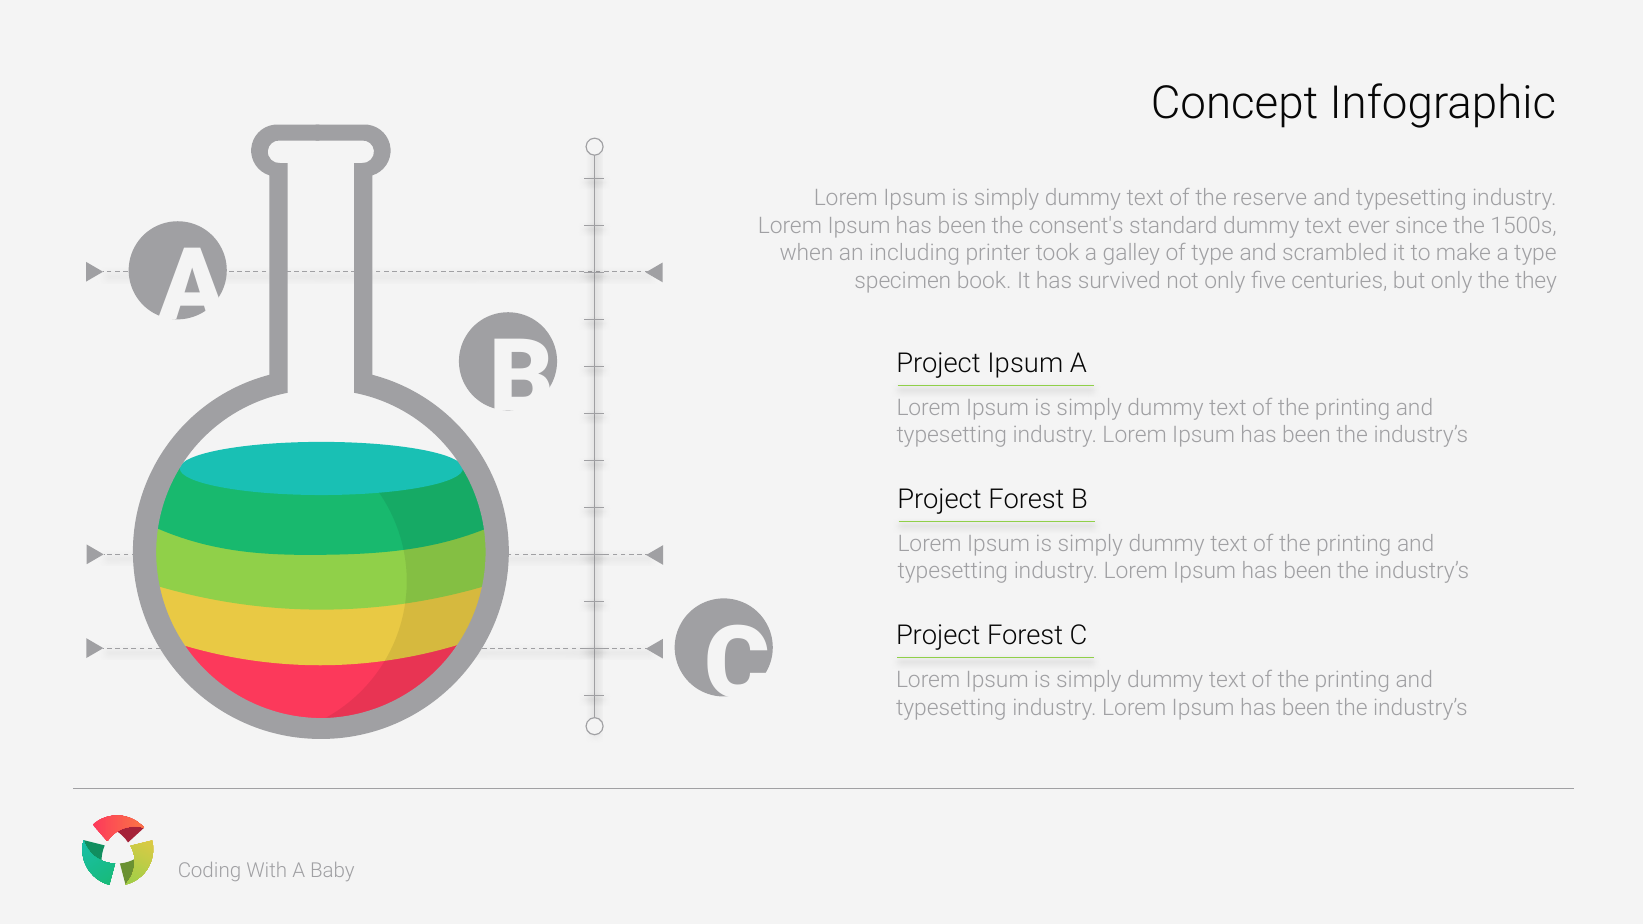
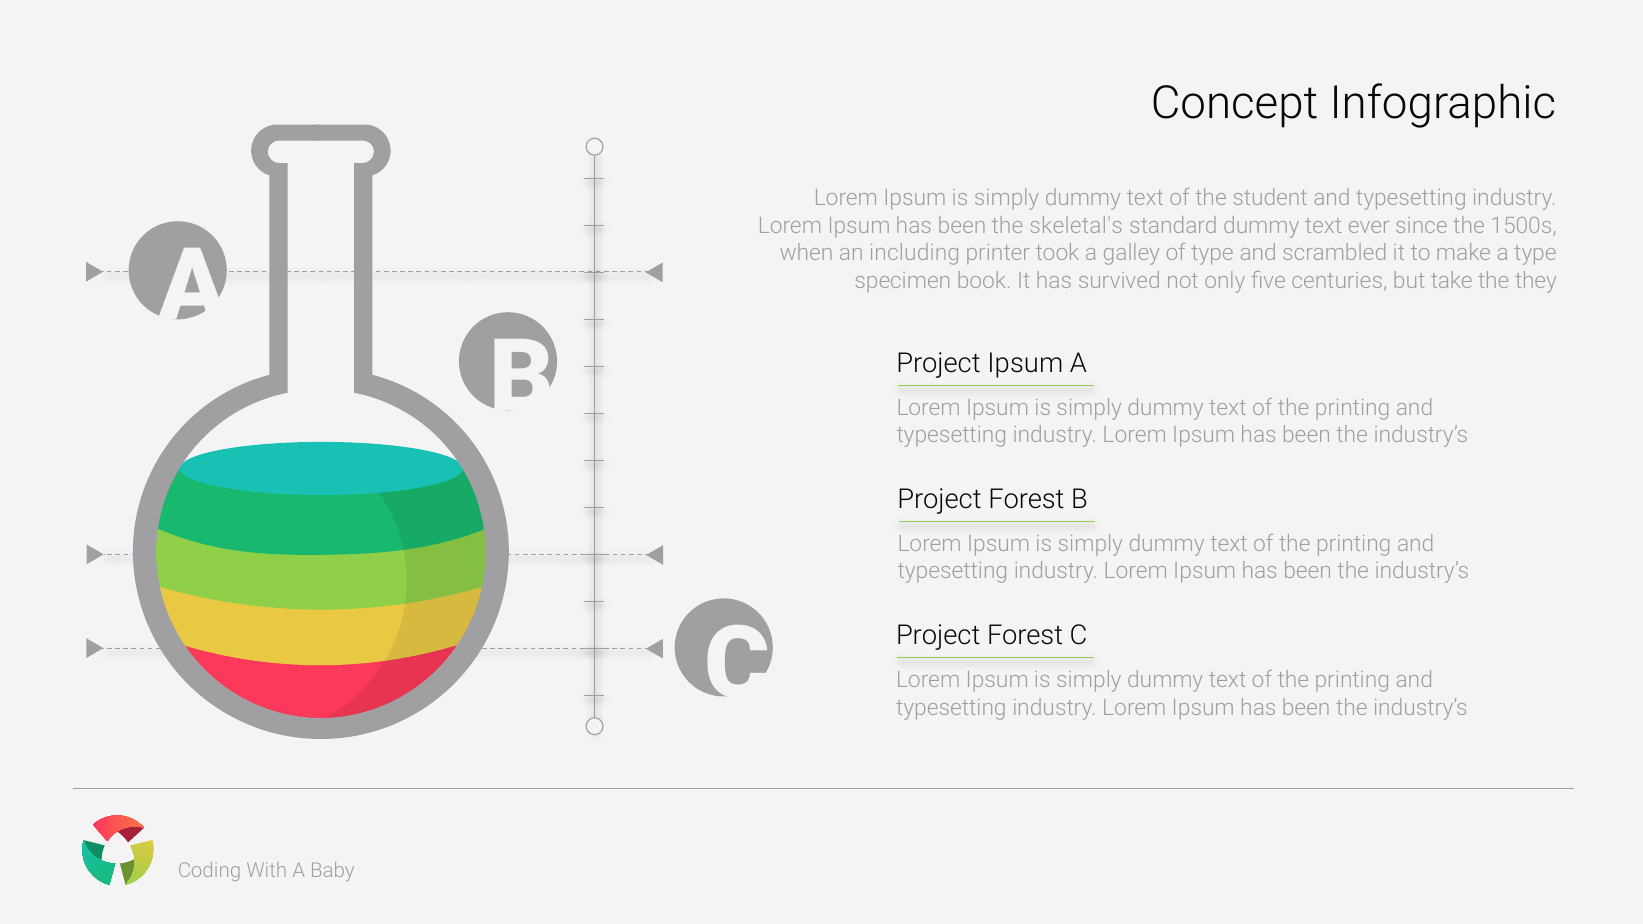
reserve: reserve -> student (1270, 198)
consent's: consent's -> skeletal's (1076, 226)
but only: only -> take (1452, 281)
